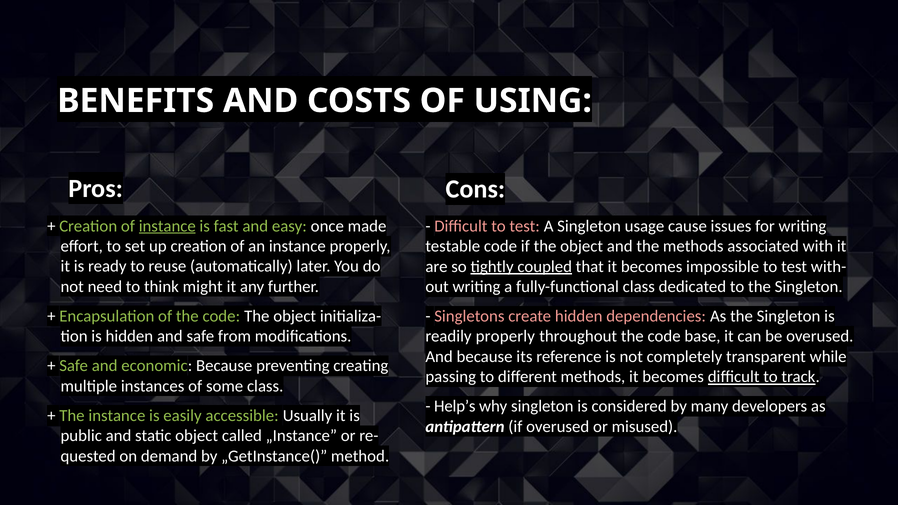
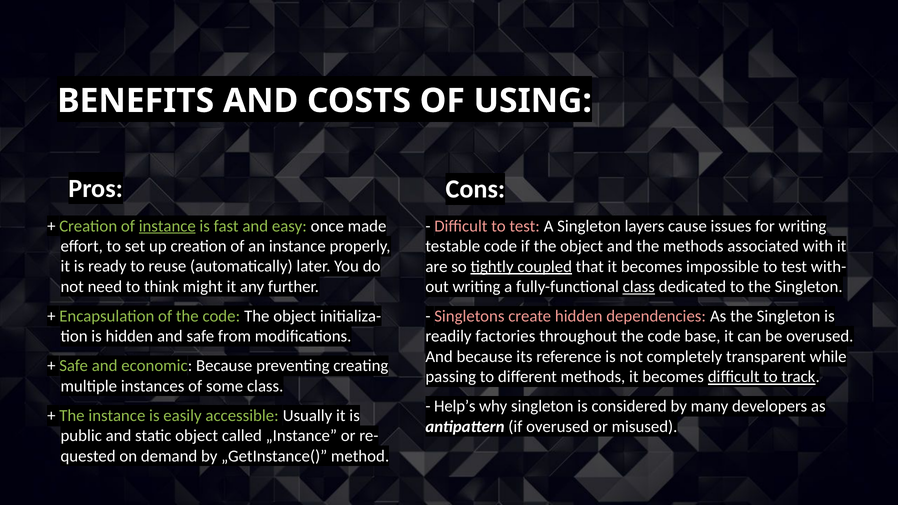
usage: usage -> layers (645, 226)
class underline: none -> present (639, 287)
readily properly: properly -> factories (505, 337)
